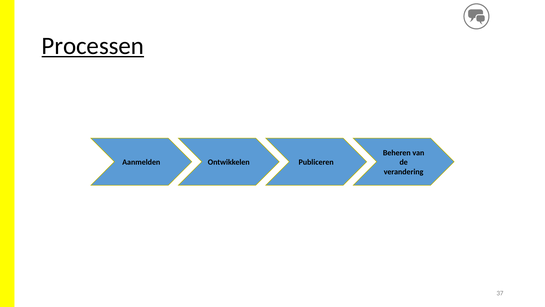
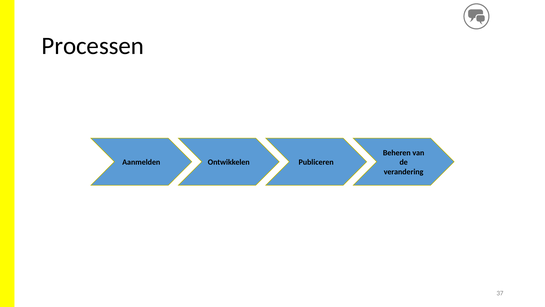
Processen underline: present -> none (93, 46)
